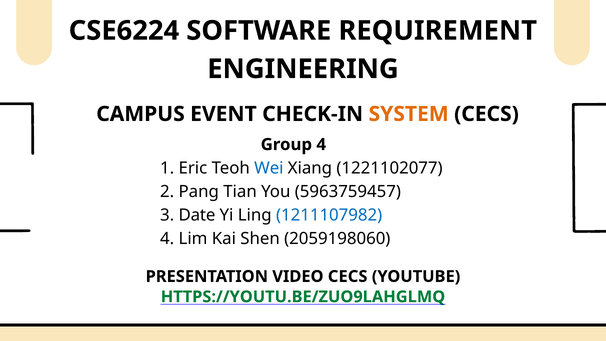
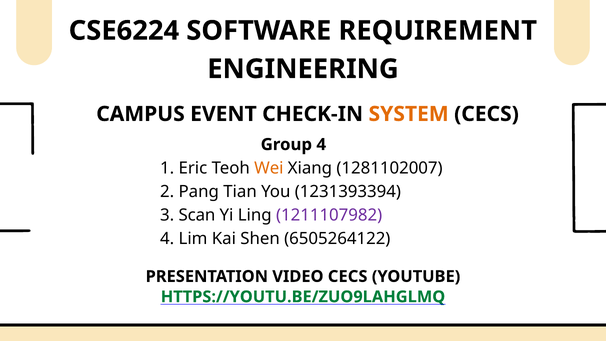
Wei colour: blue -> orange (269, 168)
1221102077: 1221102077 -> 1281102007 (390, 168)
5963759457: 5963759457 -> 1231393394 (348, 192)
Date: Date -> Scan (197, 215)
1211107982 colour: blue -> purple (329, 215)
2059198060: 2059198060 -> 6505264122 (337, 239)
